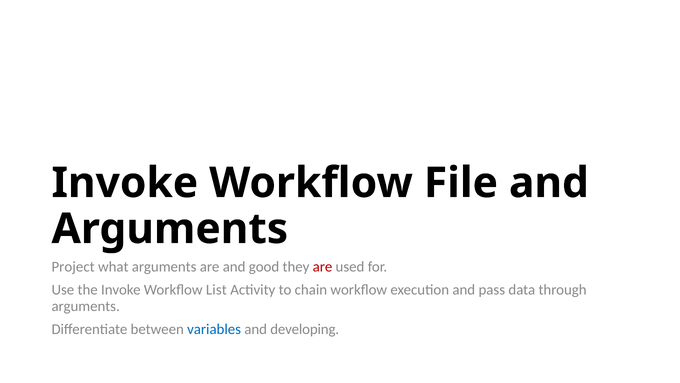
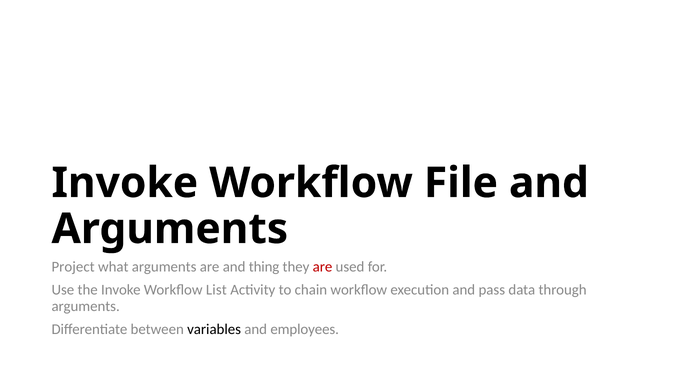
good: good -> thing (264, 266)
variables colour: blue -> black (214, 329)
developing: developing -> employees (305, 329)
